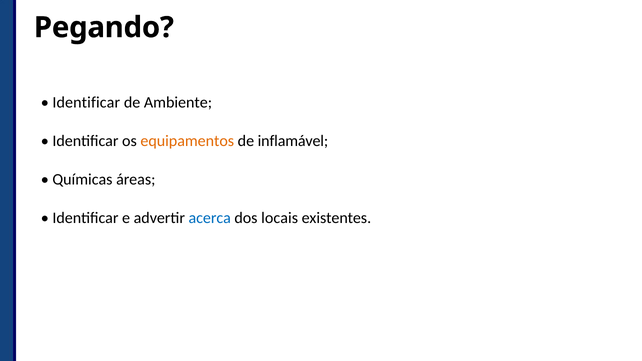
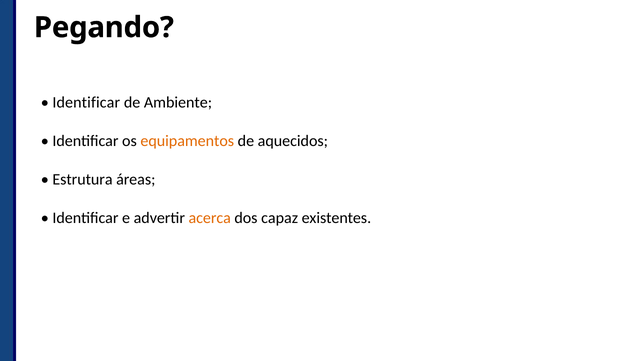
inflamável: inflamável -> aquecidos (293, 141)
Químicas: Químicas -> Estrutura (82, 180)
acerca colour: blue -> orange (210, 218)
locais: locais -> capaz (280, 218)
